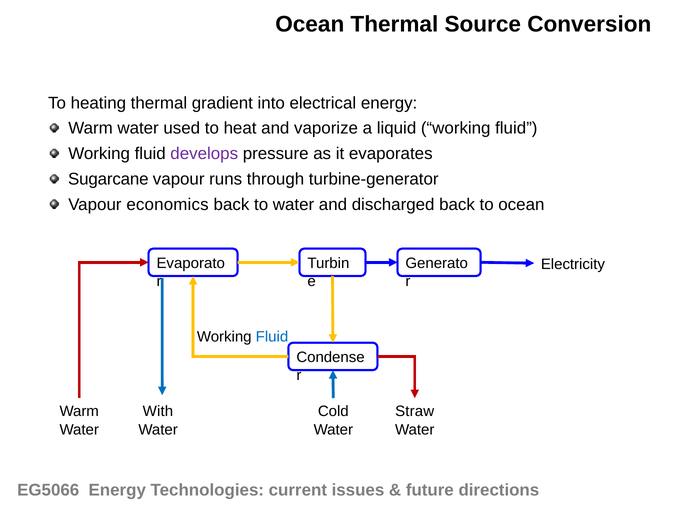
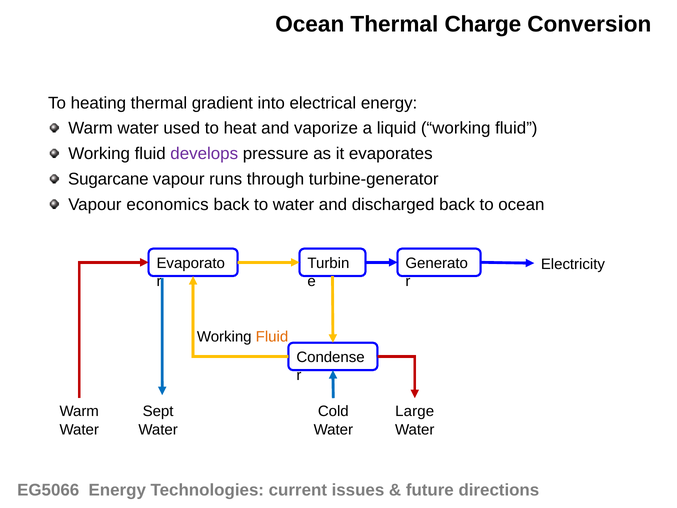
Source: Source -> Charge (483, 24)
Fluid colour: blue -> orange (272, 337)
With: With -> Sept (158, 411)
Straw: Straw -> Large (415, 411)
